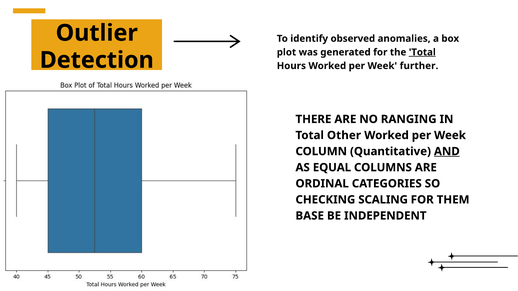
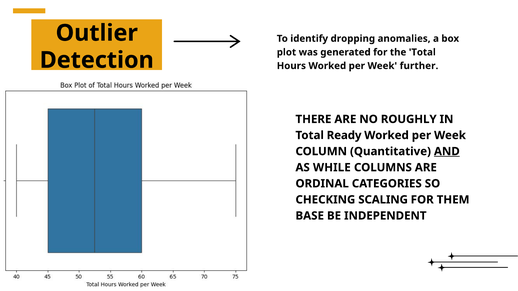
observed: observed -> dropping (353, 39)
Total underline: present -> none (422, 52)
RANGING: RANGING -> ROUGHLY (409, 119)
Other: Other -> Ready (344, 135)
EQUAL: EQUAL -> WHILE (332, 168)
